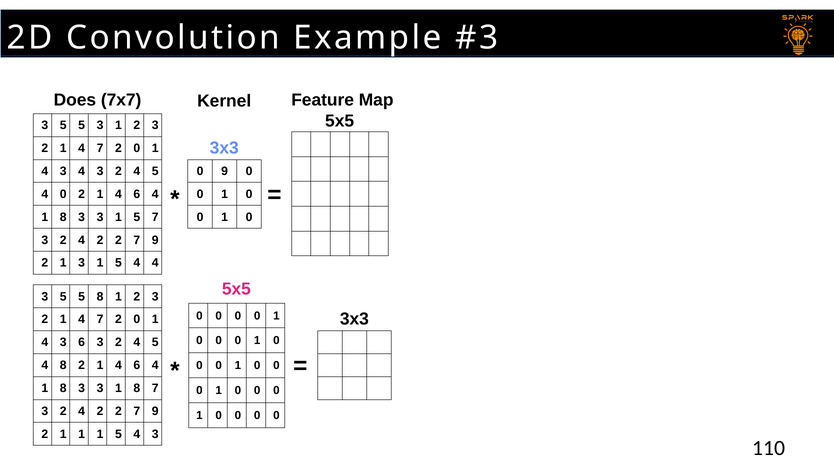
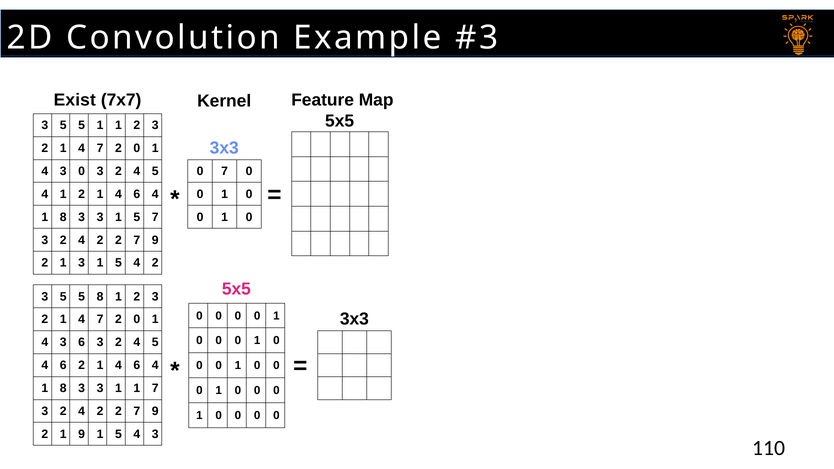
Does: Does -> Exist (75, 100)
5 3: 3 -> 1 (100, 125)
4: 4 -> 0 (82, 171)
0 9: 9 -> 7 (225, 171)
0: 0 -> 1 (63, 194)
5 4 4: 4 -> 2 (155, 263)
8: 8 -> 6 (63, 365)
3 1 8: 8 -> 1 (137, 388)
2 1 1: 1 -> 9 (82, 434)
